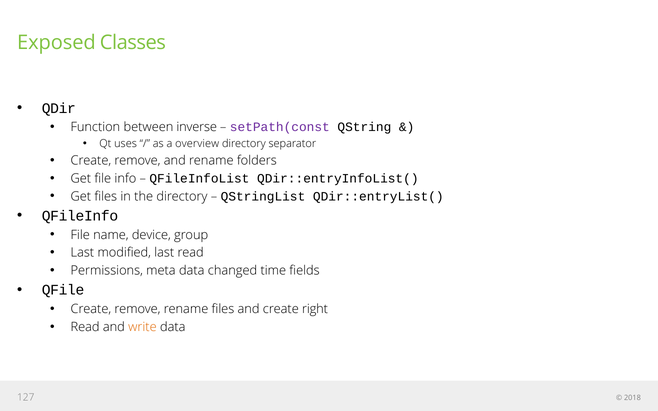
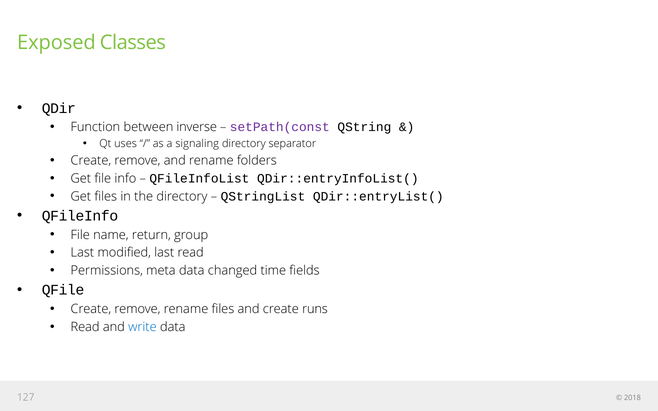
overview: overview -> signaling (197, 144)
device: device -> return (151, 235)
right: right -> runs (315, 309)
write colour: orange -> blue (142, 327)
